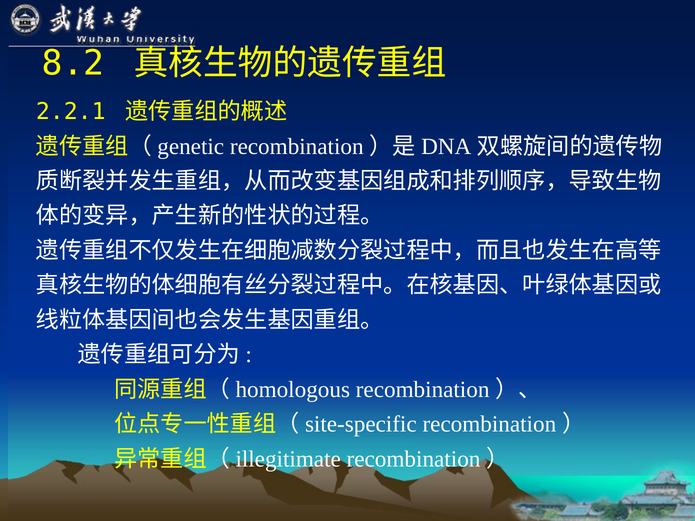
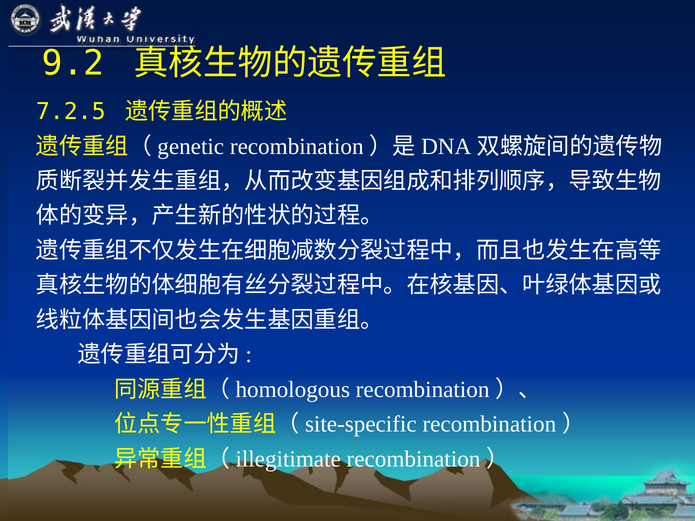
8.2: 8.2 -> 9.2 (73, 63)
2.2.1: 2.2.1 -> 7.2.5 (71, 112)
